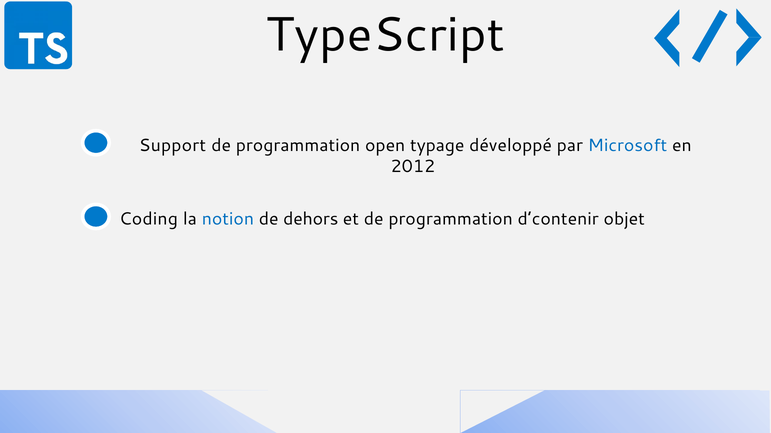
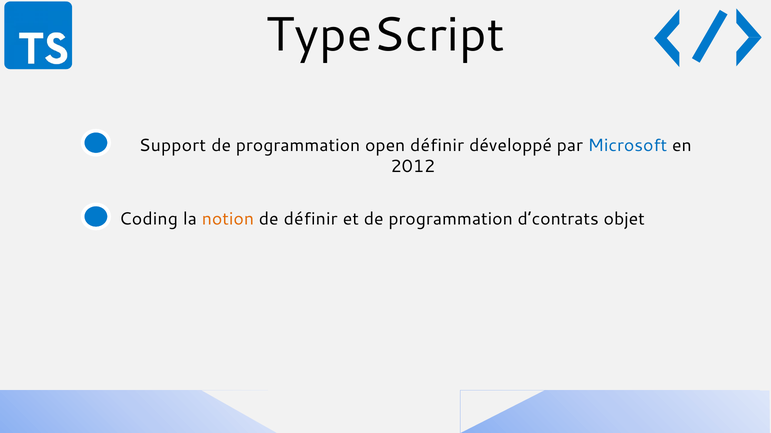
open typage: typage -> définir (437, 146)
notion colour: blue -> orange (228, 219)
de dehors: dehors -> définir (311, 219)
d’contenir: d’contenir -> d’contrats (558, 219)
